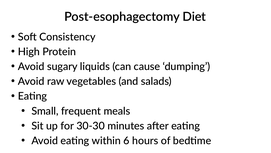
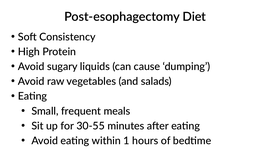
30-30: 30-30 -> 30-55 (91, 125)
6: 6 -> 1 (126, 140)
